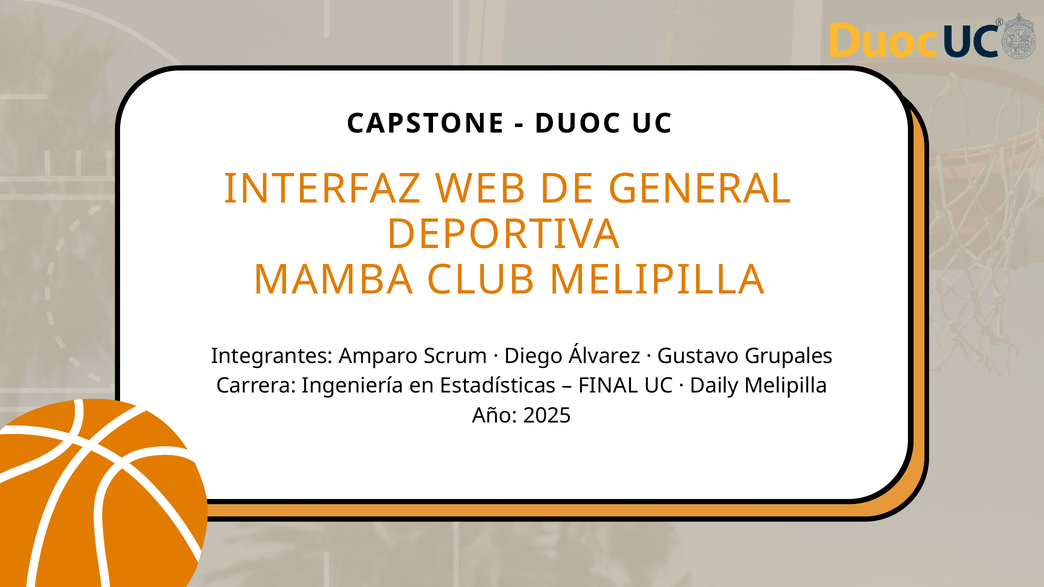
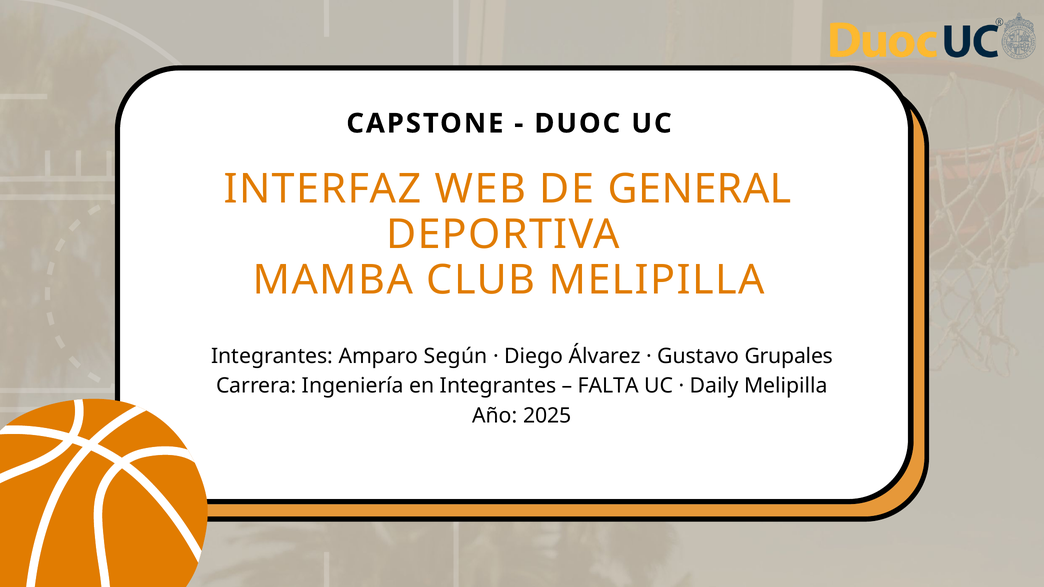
Scrum: Scrum -> Según (456, 356)
en Estadísticas: Estadísticas -> Integrantes (498, 386)
FINAL: FINAL -> FALTA (608, 386)
